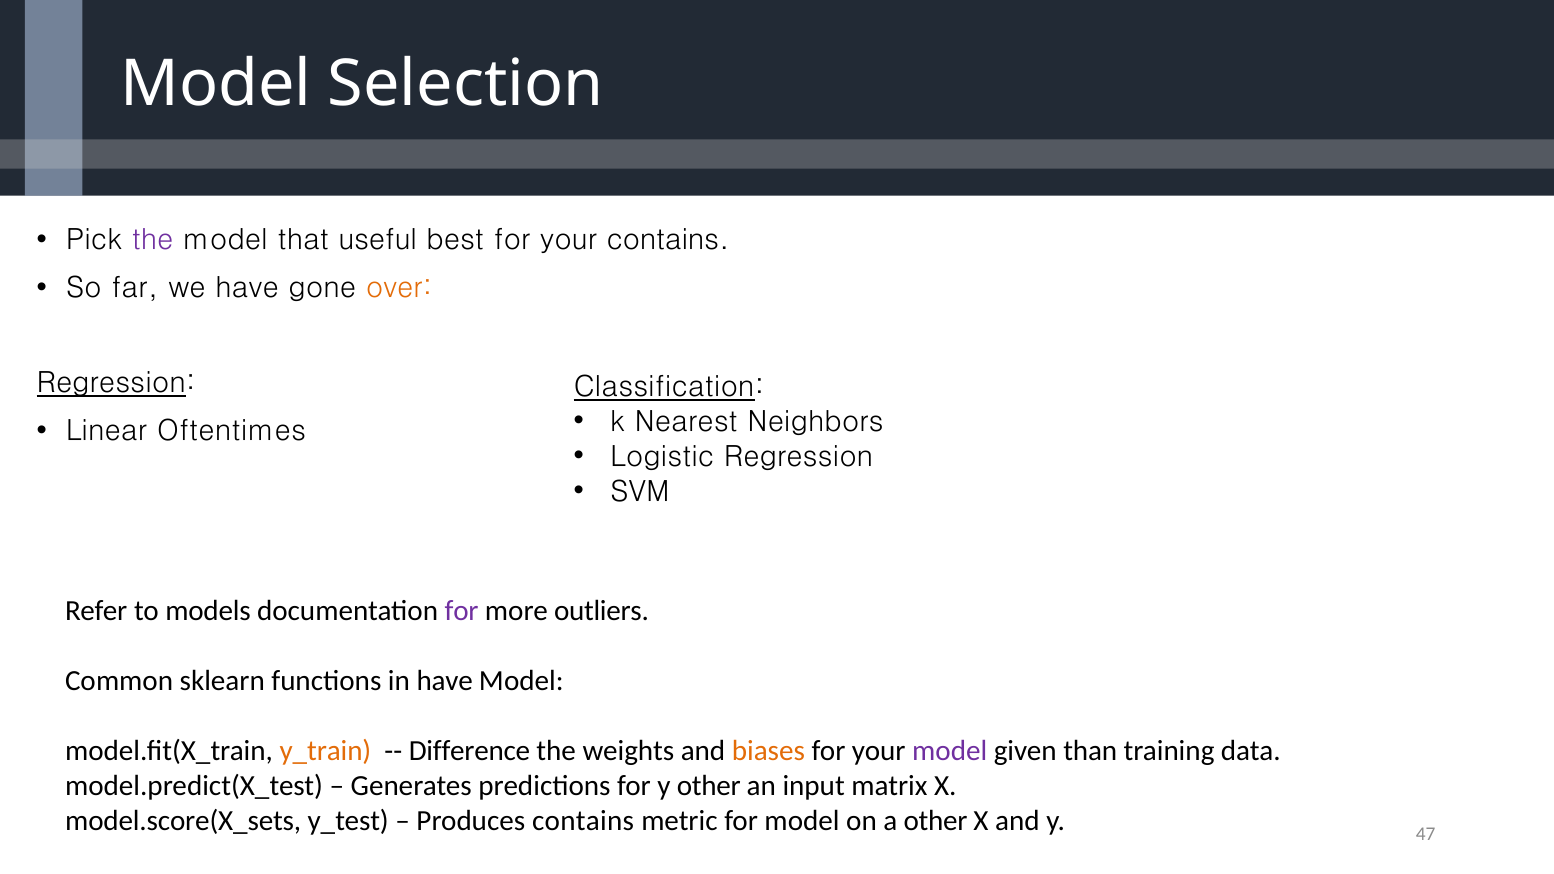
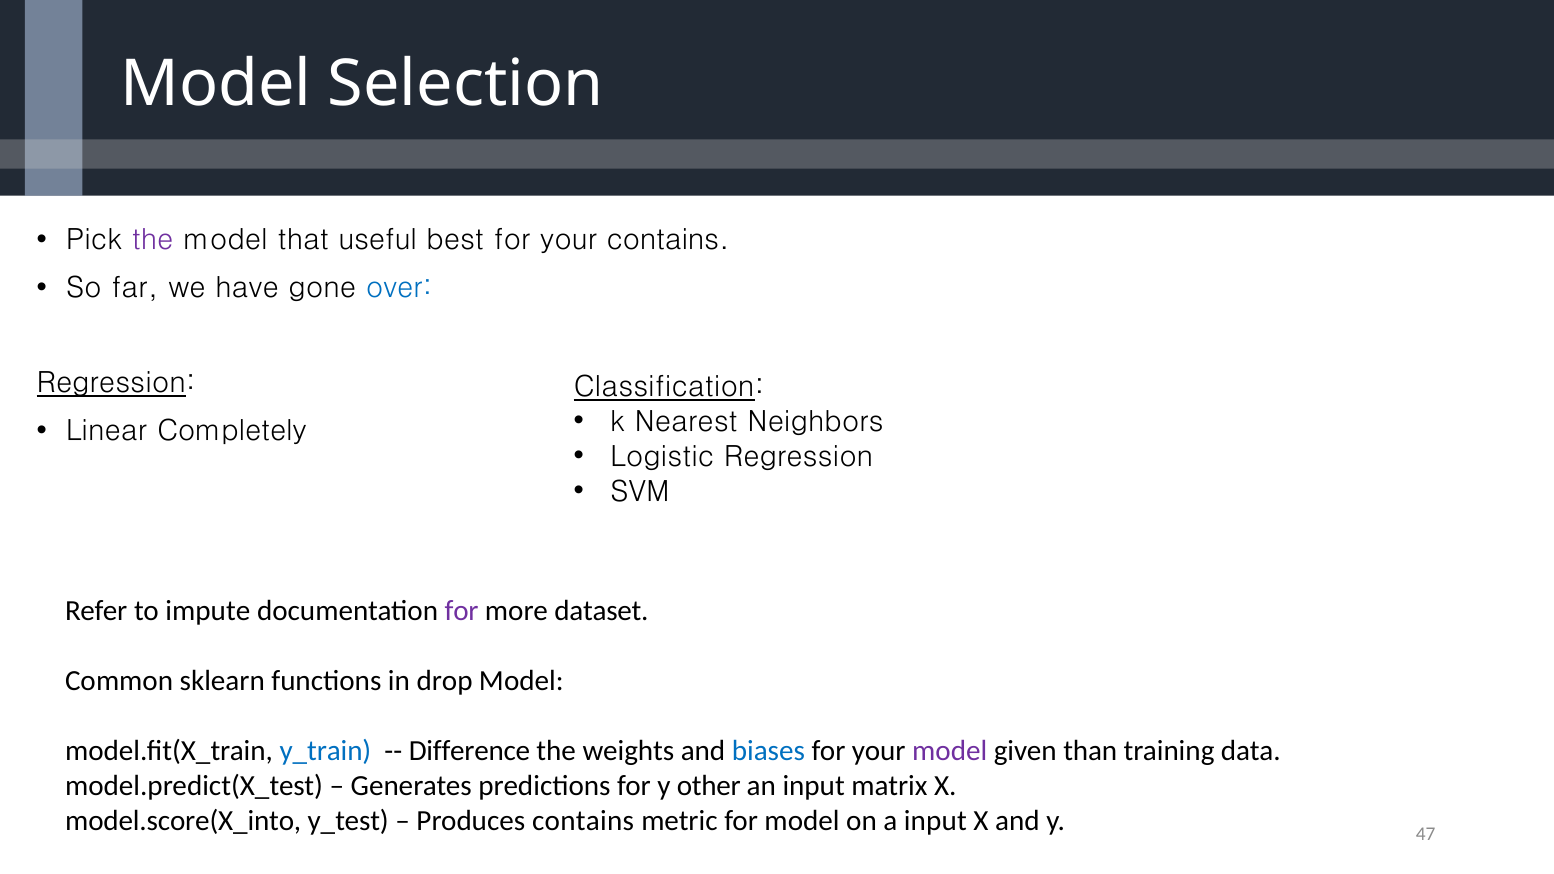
over colour: orange -> blue (399, 288)
Oftentimes: Oftentimes -> Completely (232, 431)
models: models -> impute (208, 611)
outliers: outliers -> dataset (601, 611)
in have: have -> drop (445, 681)
y_train colour: orange -> blue (325, 751)
biases colour: orange -> blue (768, 751)
model.score(X_sets: model.score(X_sets -> model.score(X_into (183, 821)
a other: other -> input (935, 821)
